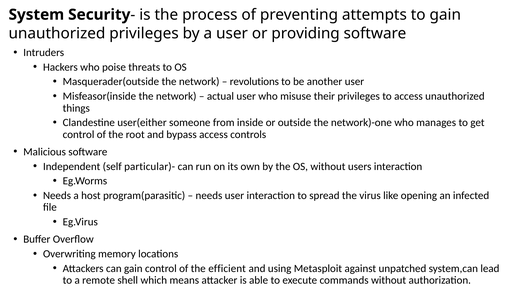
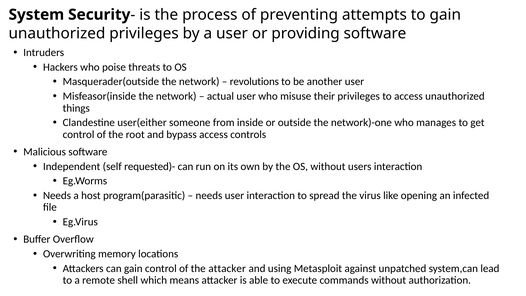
particular)-: particular)- -> requested)- (150, 166)
the efficient: efficient -> attacker (227, 268)
